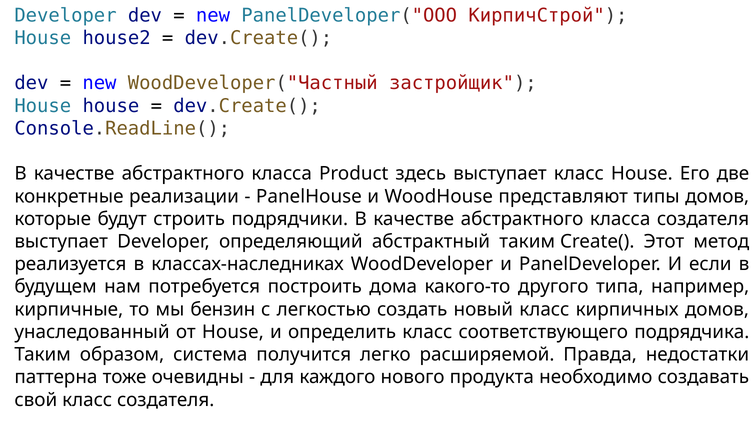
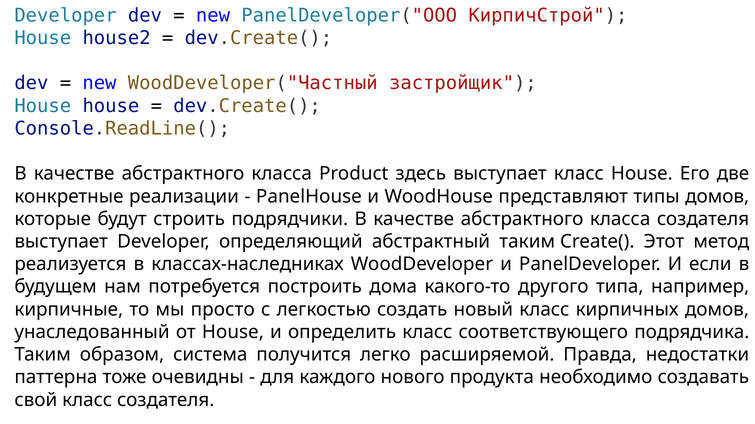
бензин: бензин -> просто (223, 310)
